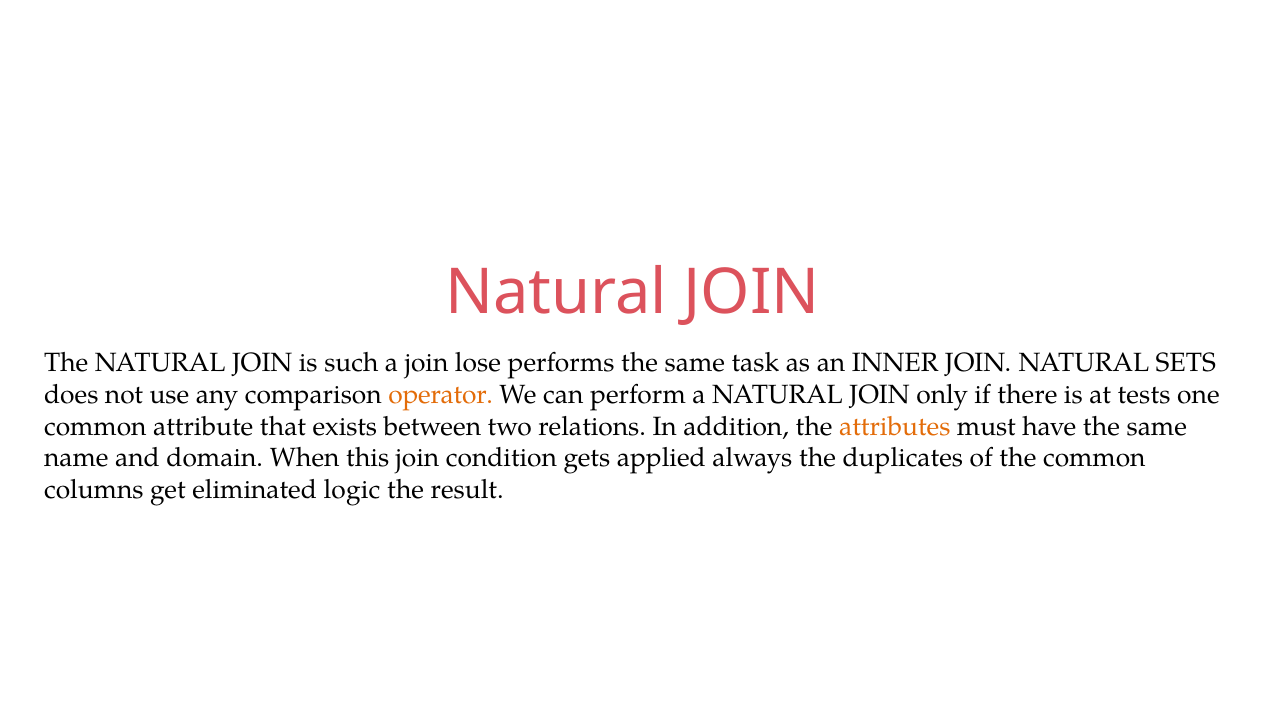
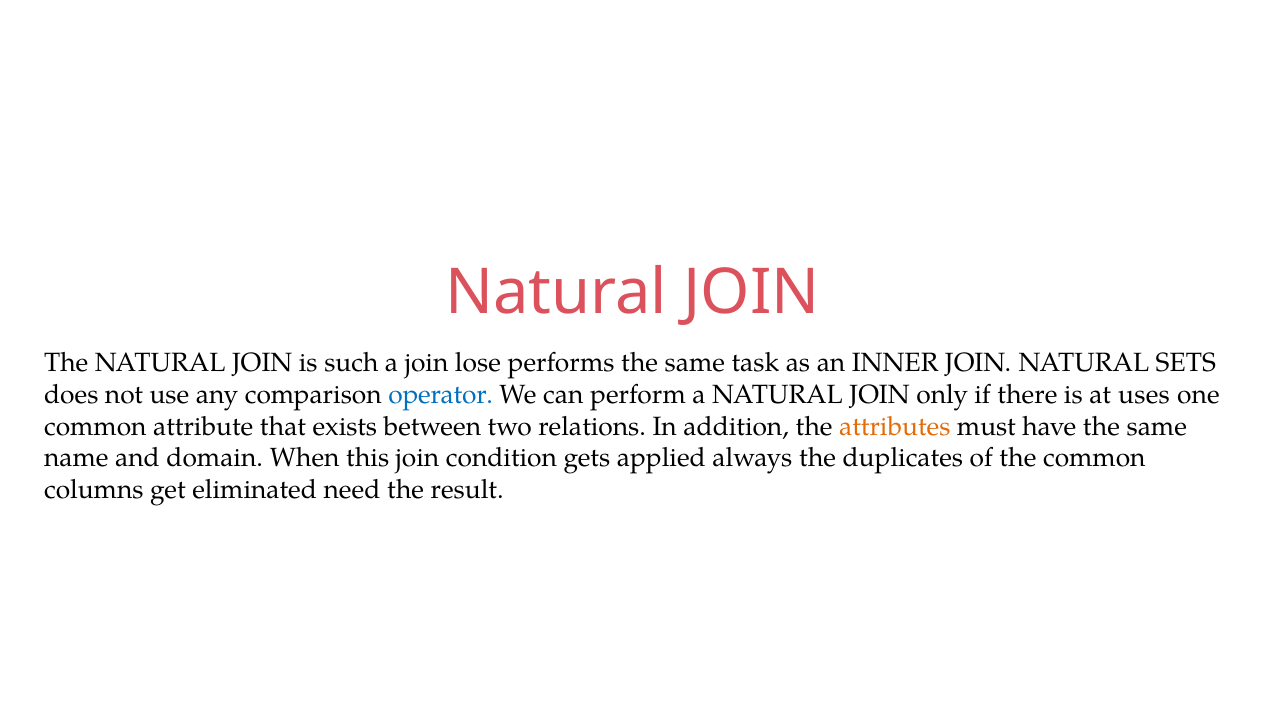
operator colour: orange -> blue (441, 395)
tests: tests -> uses (1144, 395)
logic: logic -> need (352, 490)
